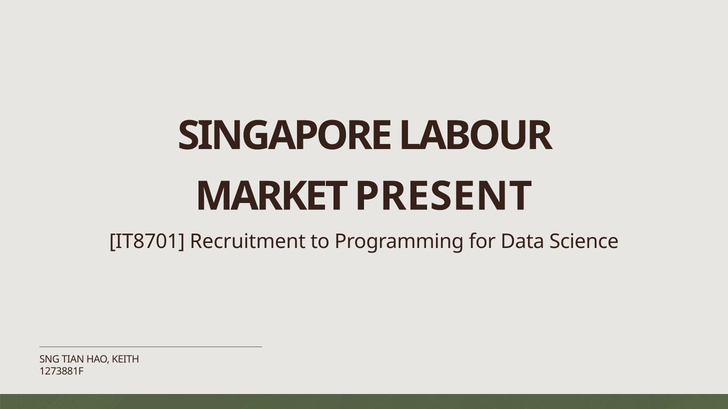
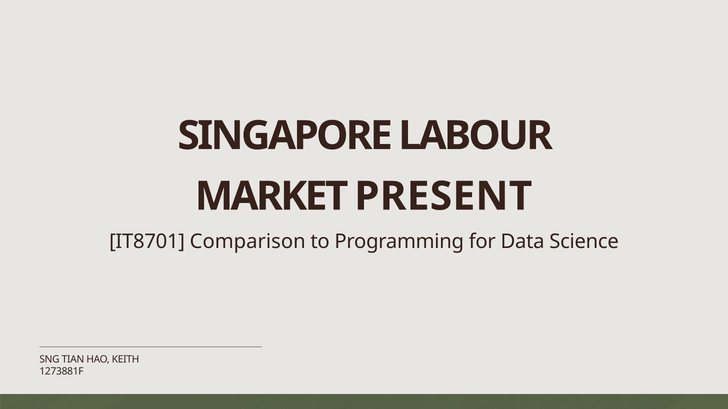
Recruitment: Recruitment -> Comparison (248, 242)
